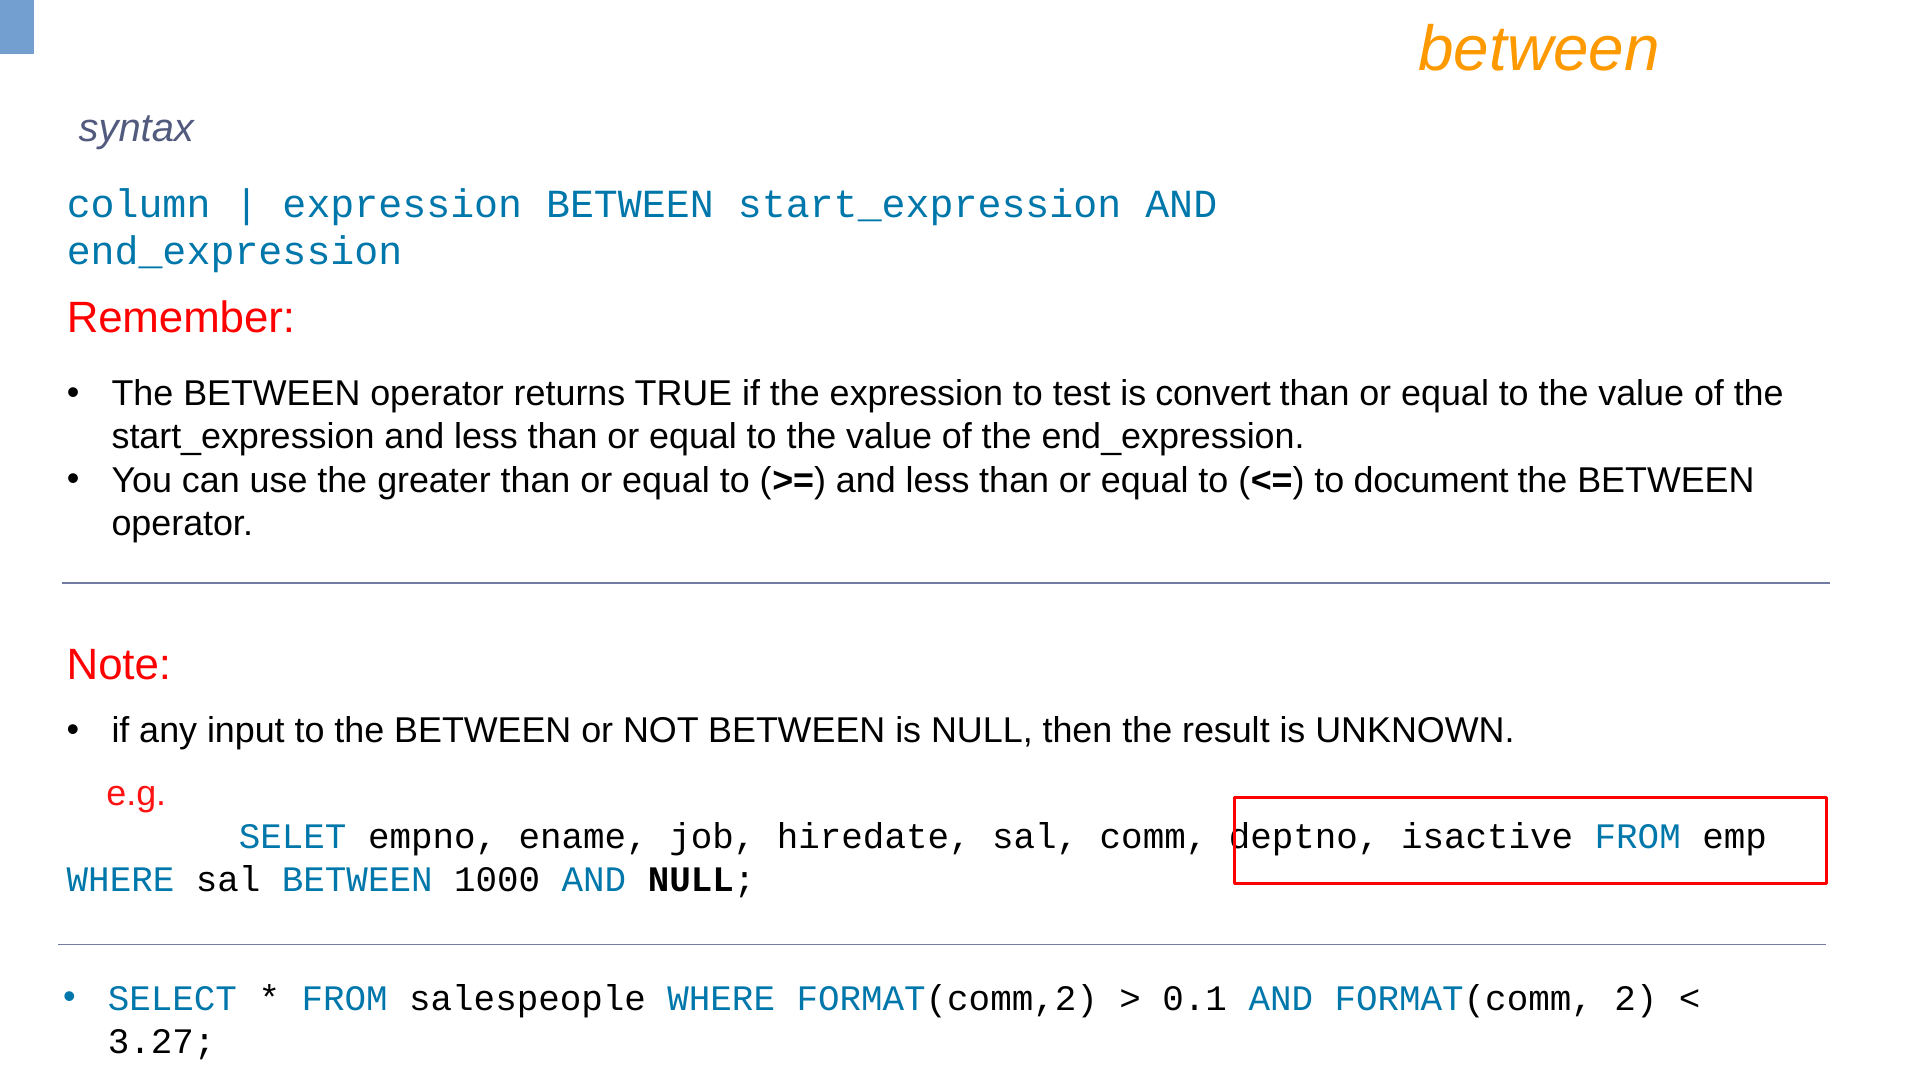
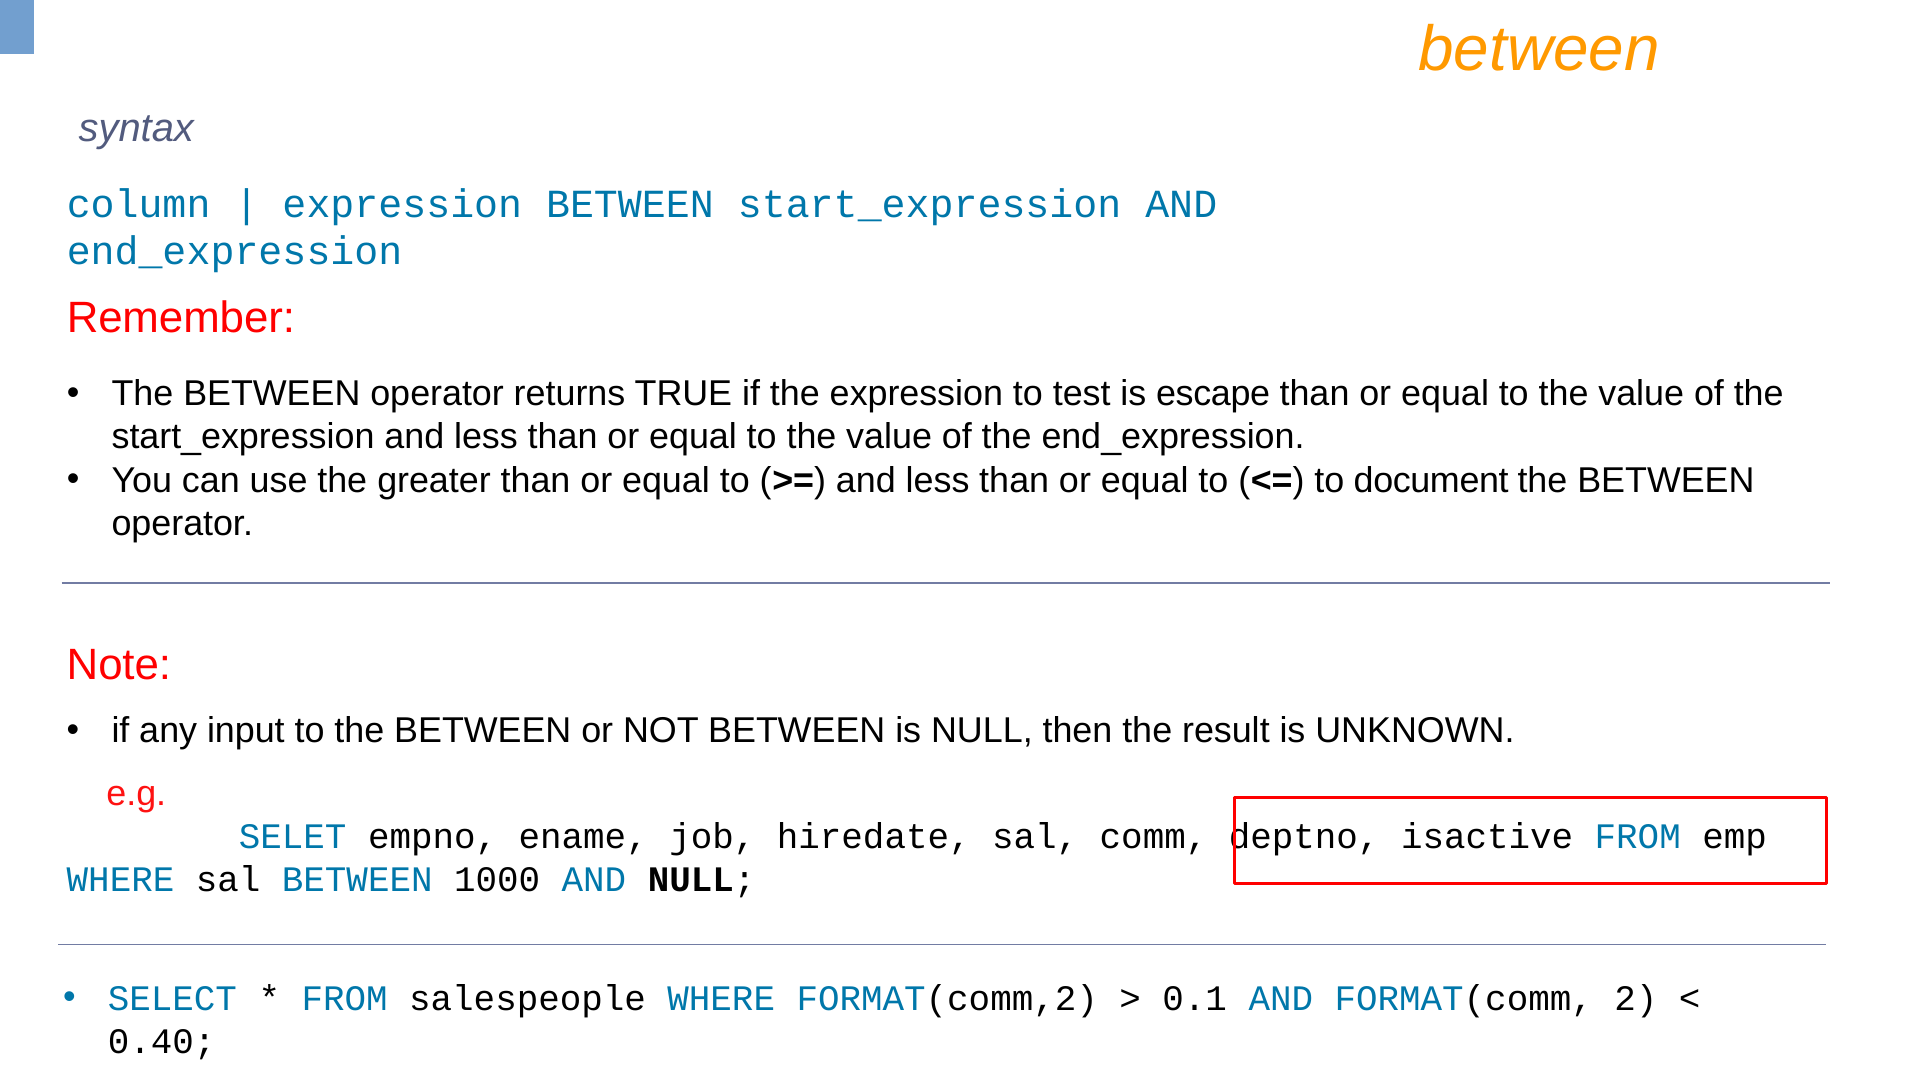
convert: convert -> escape (1213, 394)
3.27: 3.27 -> 0.40 (162, 1041)
